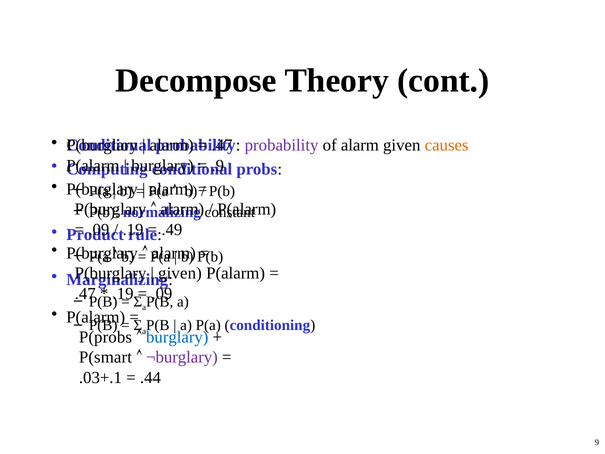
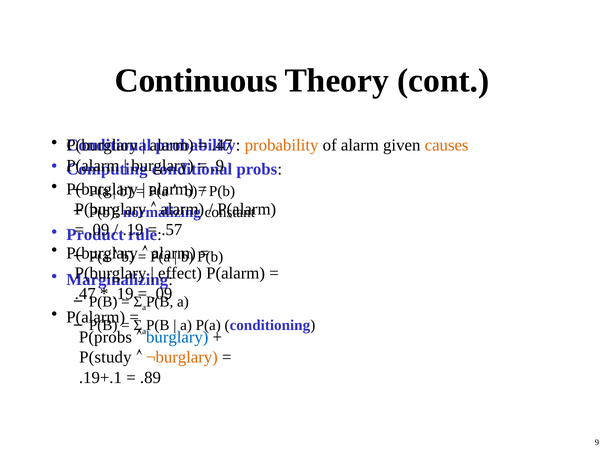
Decompose: Decompose -> Continuous (196, 80)
probability colour: purple -> orange (282, 145)
.49: .49 -> .57 (172, 229)
given: given -> effect (180, 273)
P(smart: P(smart -> P(study (105, 357)
¬burglary colour: purple -> orange (182, 357)
.03+.1: .03+.1 -> .19+.1 (100, 377)
.44: .44 -> .89 (150, 377)
